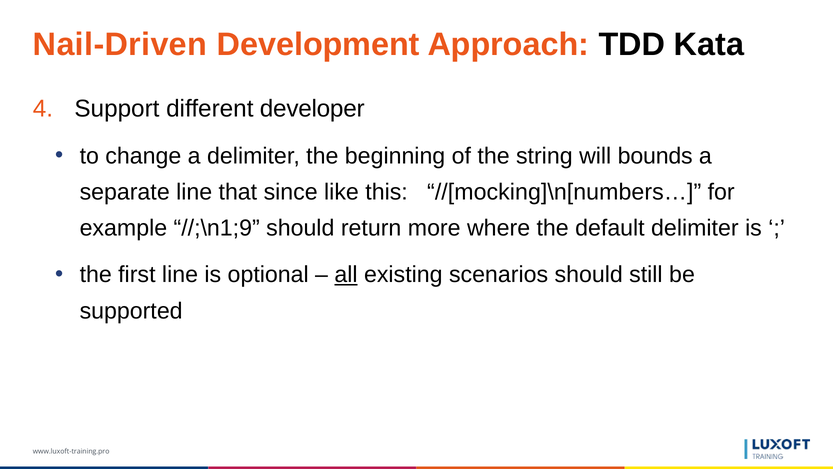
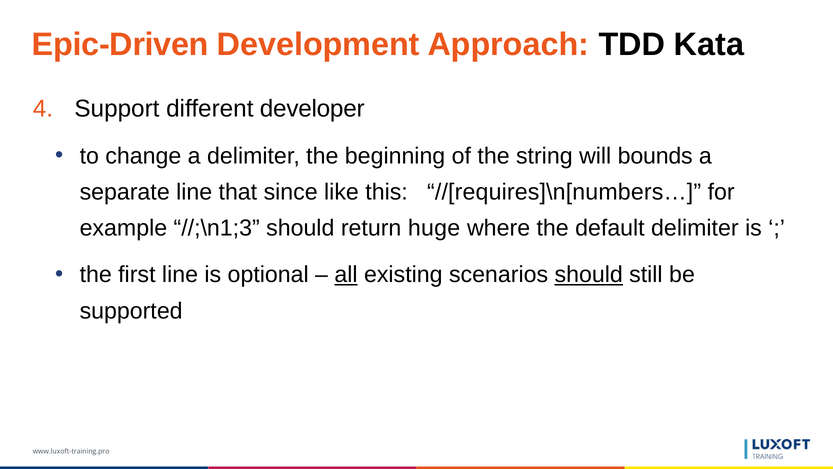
Nail-Driven: Nail-Driven -> Epic-Driven (120, 44)
//[mocking]\n[numbers…: //[mocking]\n[numbers… -> //[requires]\n[numbers… (564, 192)
//;\n1;9: //;\n1;9 -> //;\n1;3 (217, 228)
more: more -> huge (434, 228)
should underline: none -> present (589, 275)
